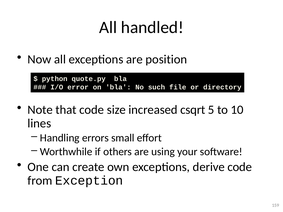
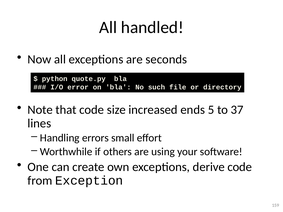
position: position -> seconds (166, 59)
csqrt: csqrt -> ends (193, 110)
10: 10 -> 37 (237, 110)
